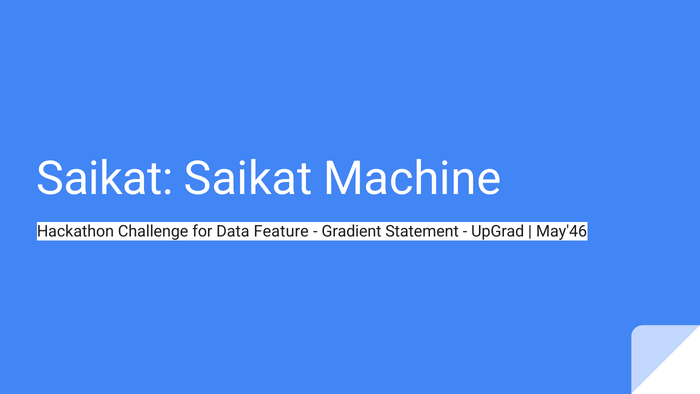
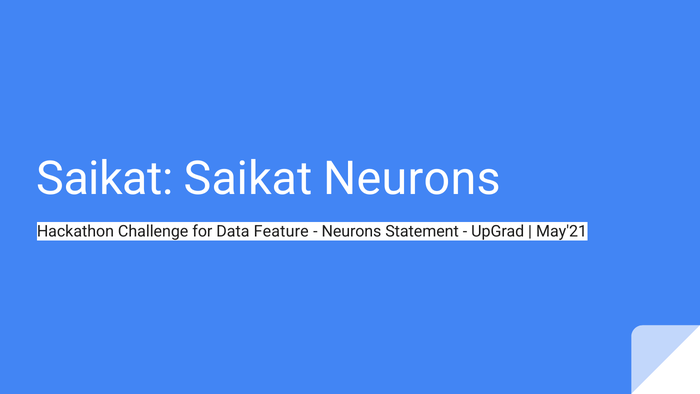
Saikat Machine: Machine -> Neurons (412, 179)
Gradient: Gradient -> Neurons (351, 231)
May'46: May'46 -> May'21 (562, 231)
